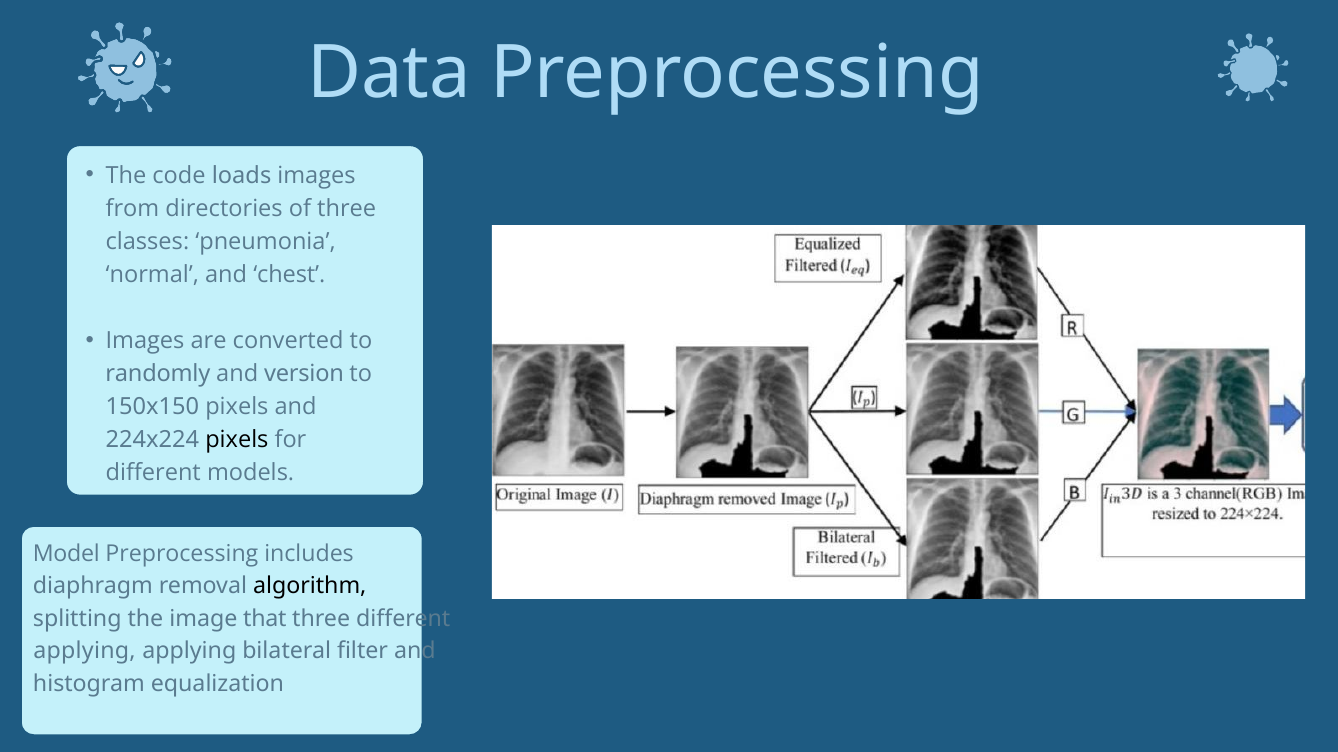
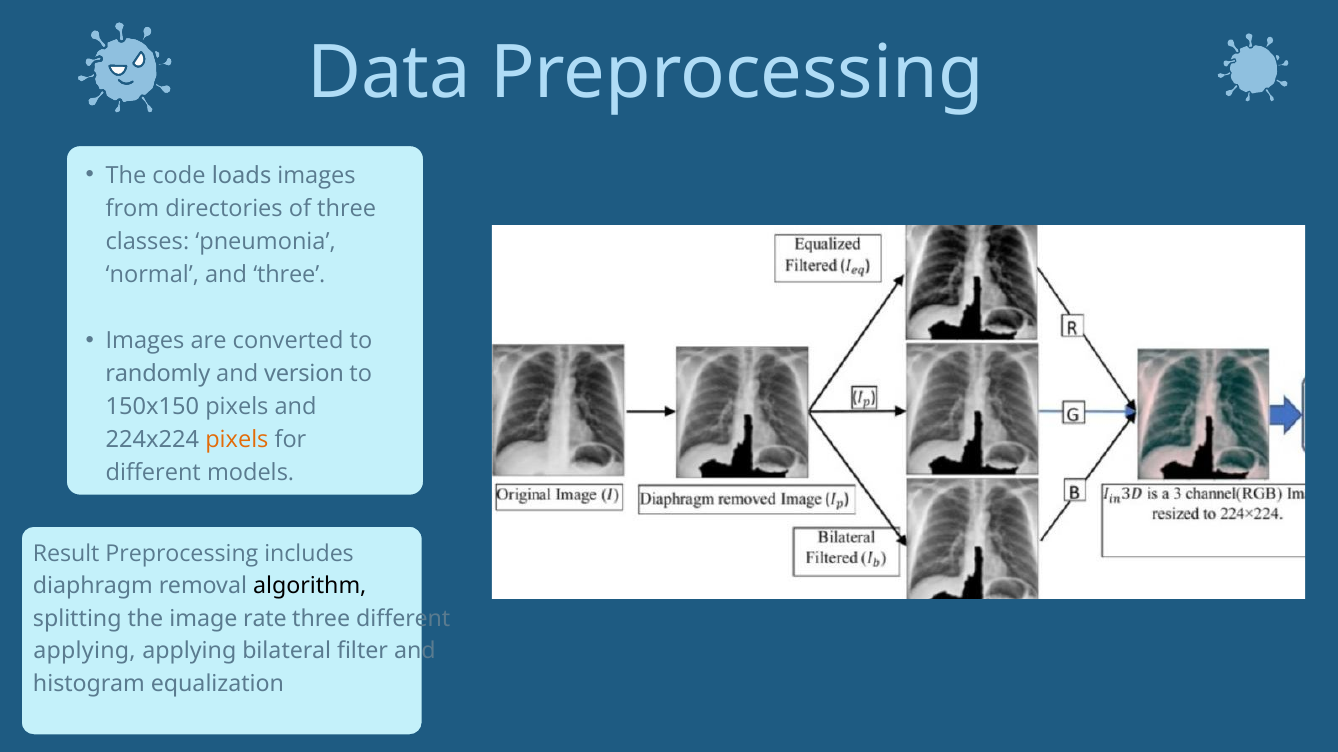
and chest: chest -> three (289, 275)
pixels colour: black -> orange (237, 440)
Model: Model -> Result (66, 554)
that: that -> rate (265, 619)
